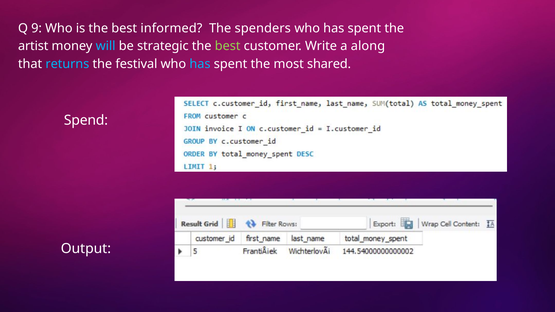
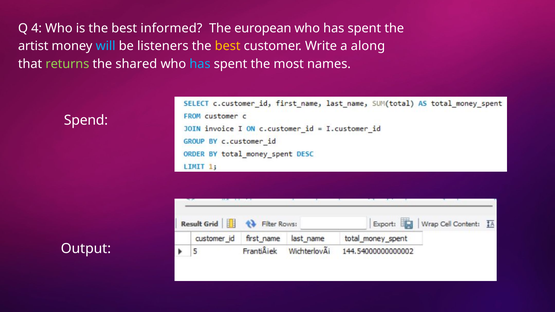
9: 9 -> 4 (37, 28)
spenders: spenders -> european (263, 28)
strategic: strategic -> listeners (163, 46)
best colour: light green -> yellow (228, 46)
returns colour: light blue -> light green (67, 64)
festival: festival -> shared (136, 64)
shared: shared -> names (329, 64)
